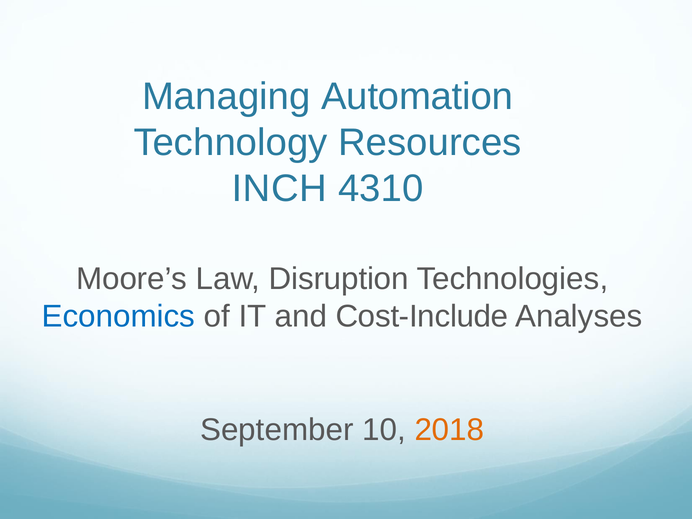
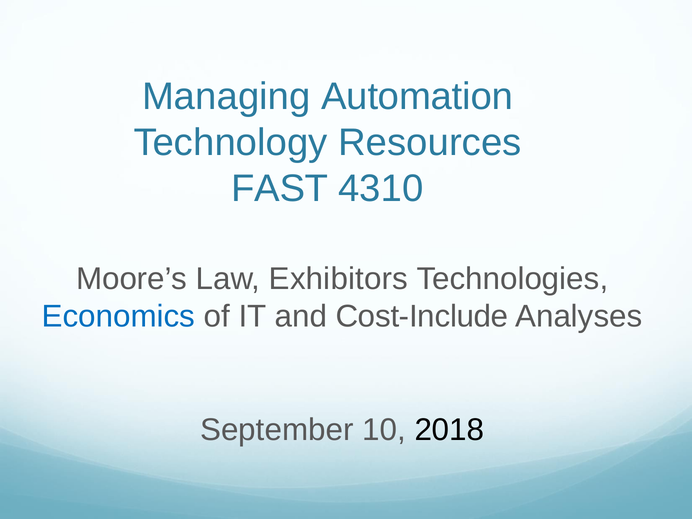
INCH: INCH -> FAST (280, 189)
Disruption: Disruption -> Exhibitors (339, 279)
2018 colour: orange -> black (449, 430)
